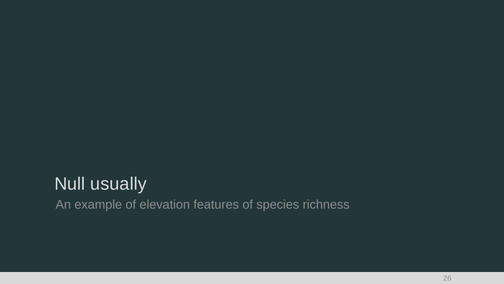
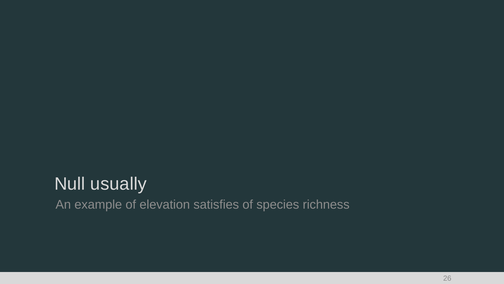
features: features -> satisfies (216, 204)
